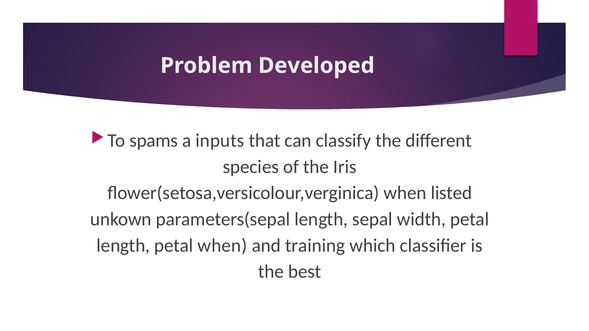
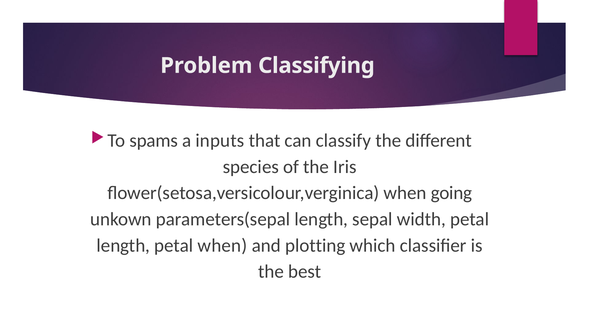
Developed: Developed -> Classifying (316, 66)
listed: listed -> going (451, 193)
training: training -> plotting (315, 246)
